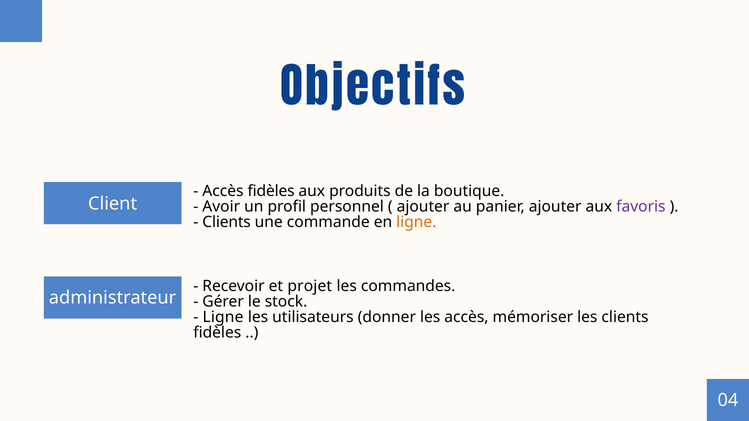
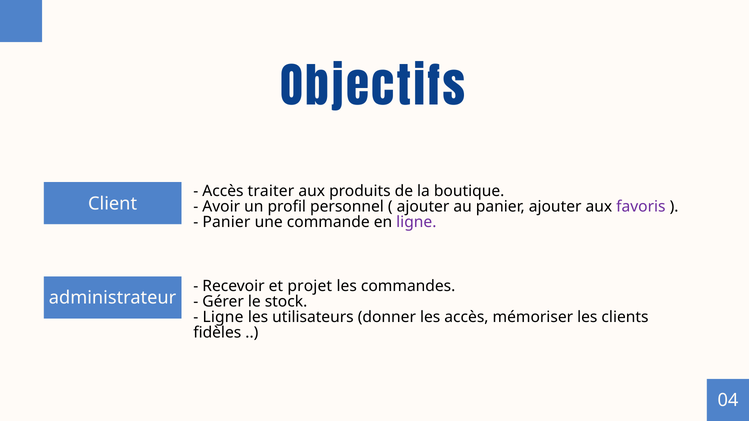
Accès fidèles: fidèles -> traiter (271, 191)
Clients: Clients -> Panier (226, 222)
ligne colour: orange -> purple (416, 222)
